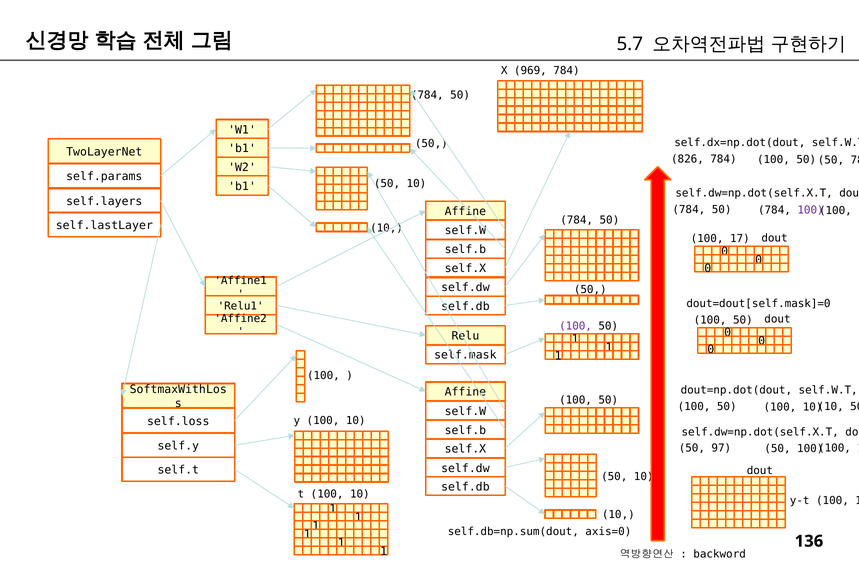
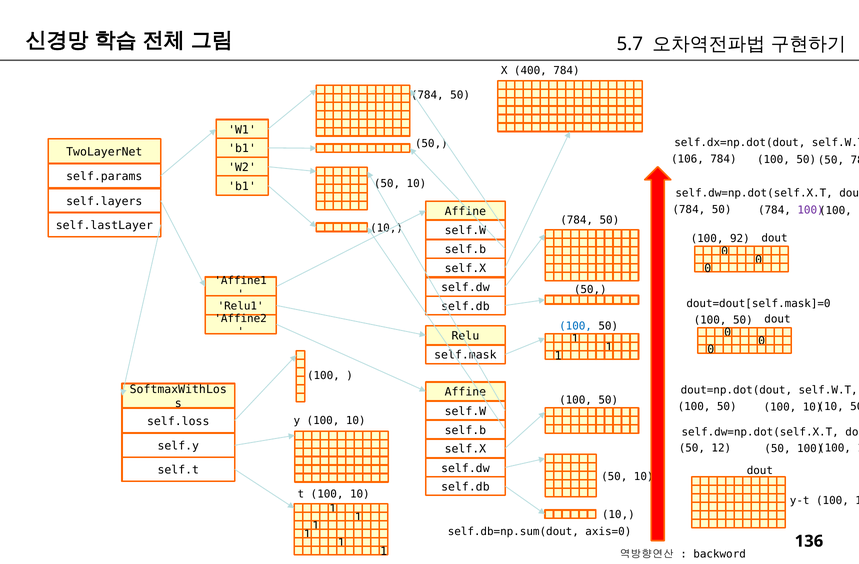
969: 969 -> 400 (530, 71)
826: 826 -> 106 (687, 159)
17: 17 -> 92 (740, 239)
100 colour: purple -> blue (576, 326)
97: 97 -> 12 (721, 448)
